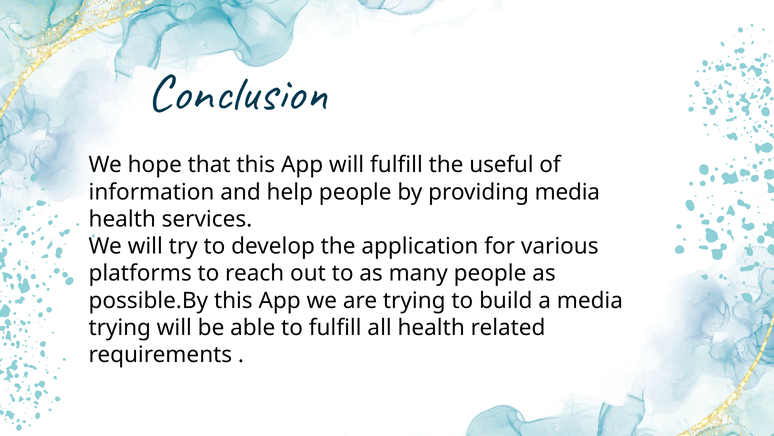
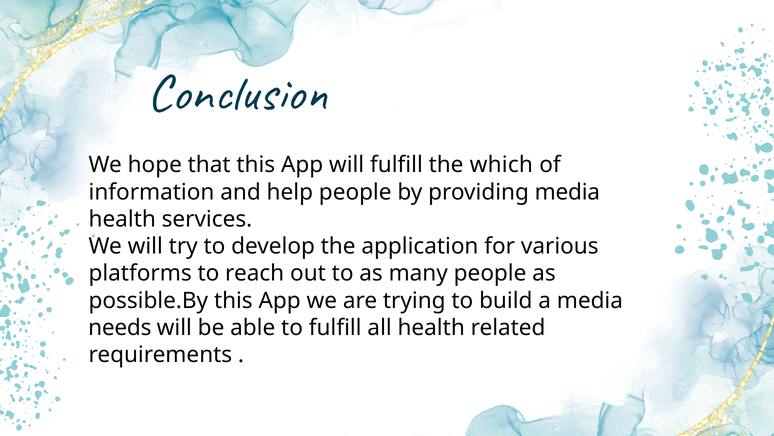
useful: useful -> which (501, 165)
trying: trying -> needs (120, 327)
